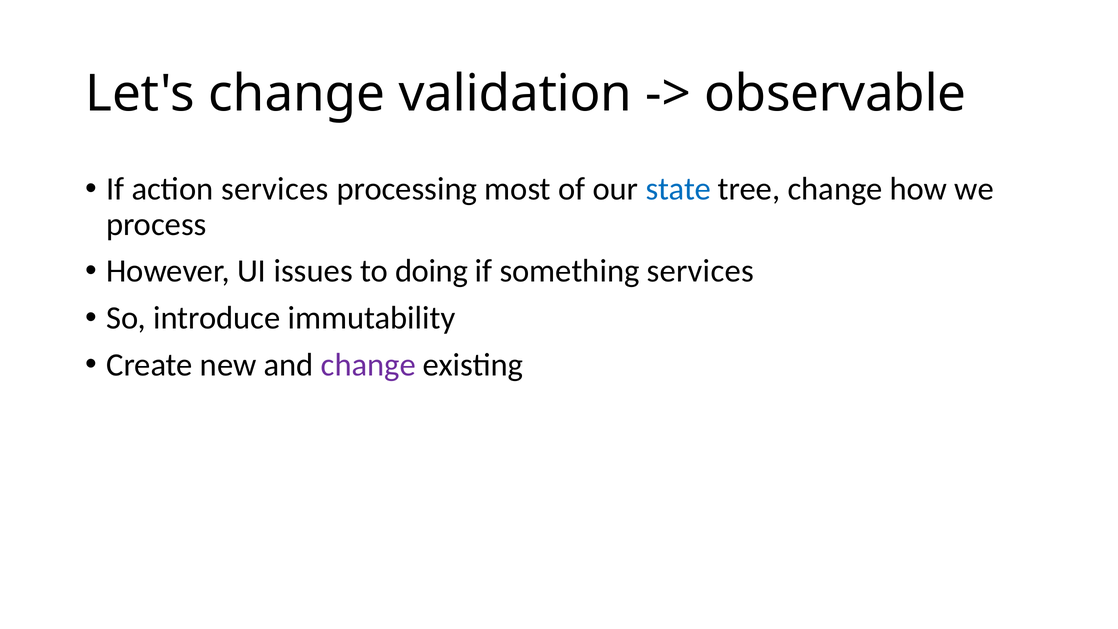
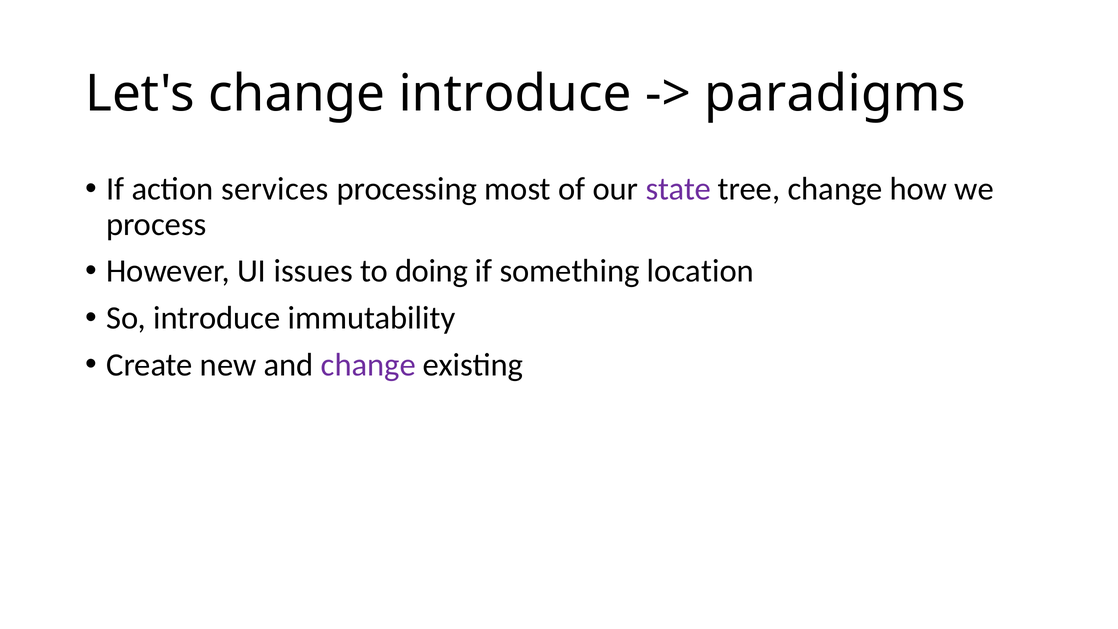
change validation: validation -> introduce (515, 94)
observable: observable -> paradigms (835, 94)
state colour: blue -> purple (678, 189)
something services: services -> location (700, 271)
